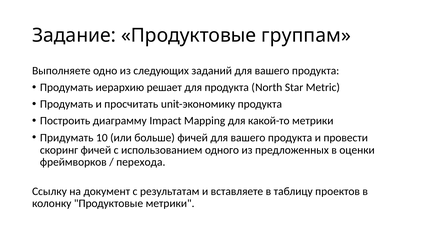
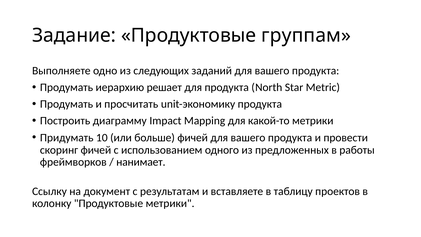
оценки: оценки -> работы (357, 150)
перехода: перехода -> нанимает (141, 162)
